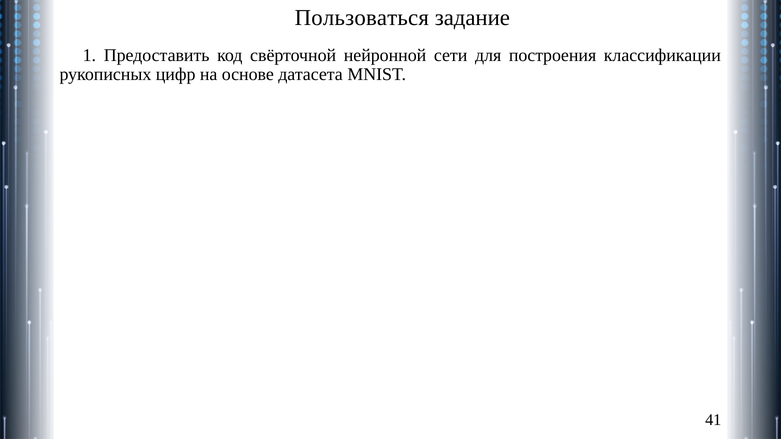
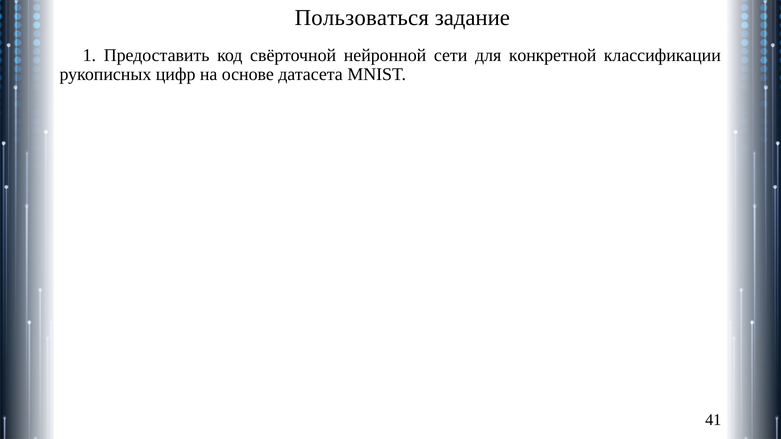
построения: построения -> конкретной (553, 55)
